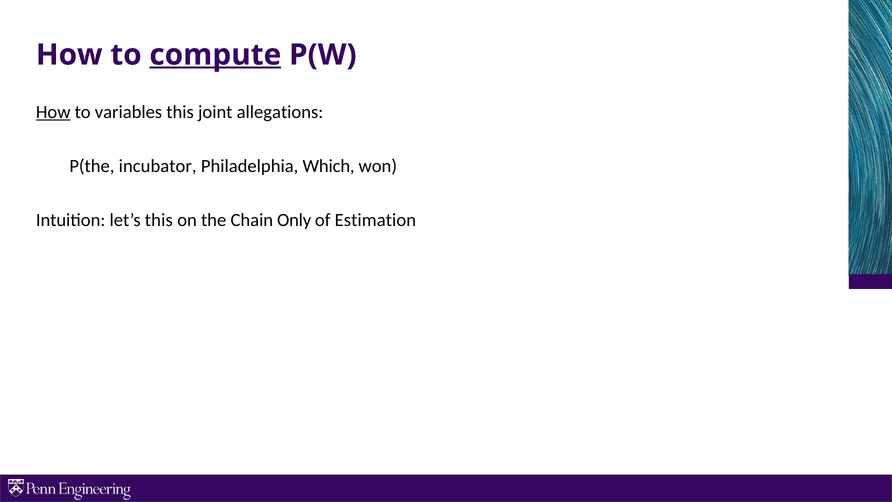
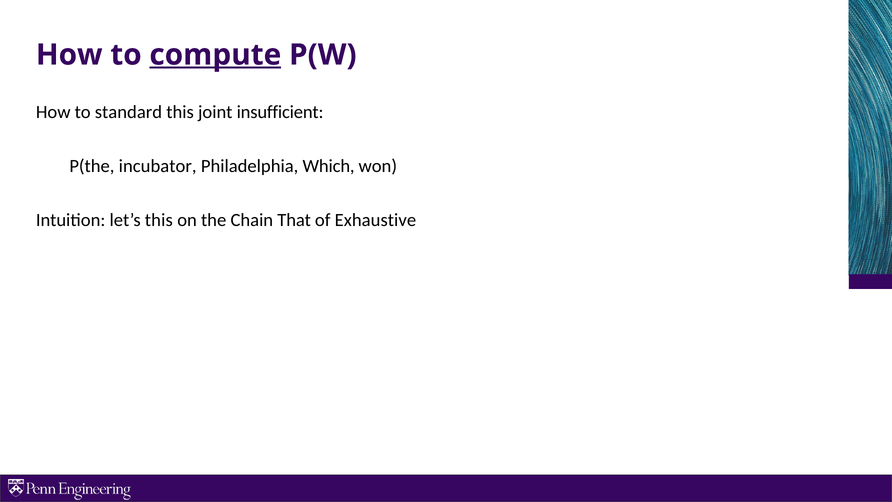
How underline: present -> none (53, 112)
variables: variables -> standard (128, 112)
allegations: allegations -> insufficient (280, 112)
Only: Only -> That (294, 220)
Estimation: Estimation -> Exhaustive (375, 220)
